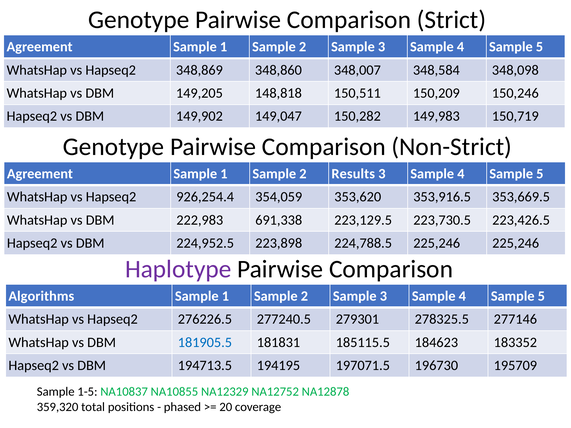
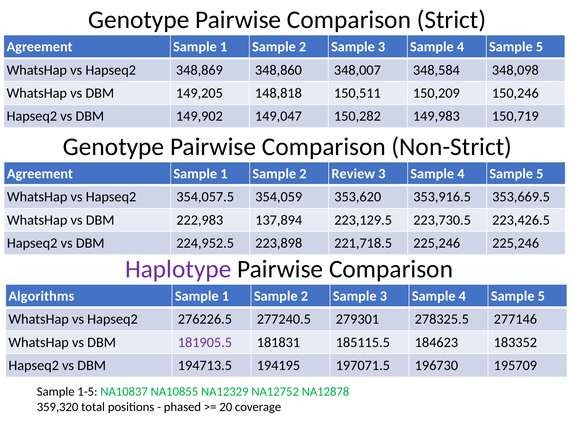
Results: Results -> Review (353, 174)
926,254.4: 926,254.4 -> 354,057.5 (205, 197)
691,338: 691,338 -> 137,894 (279, 220)
224,788.5: 224,788.5 -> 221,718.5 (363, 243)
181905.5 colour: blue -> purple (205, 343)
